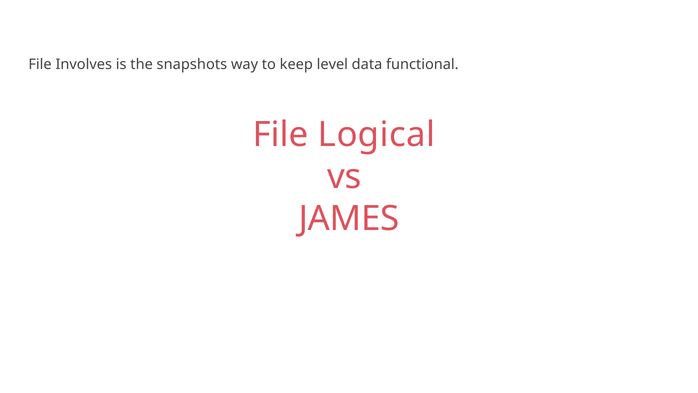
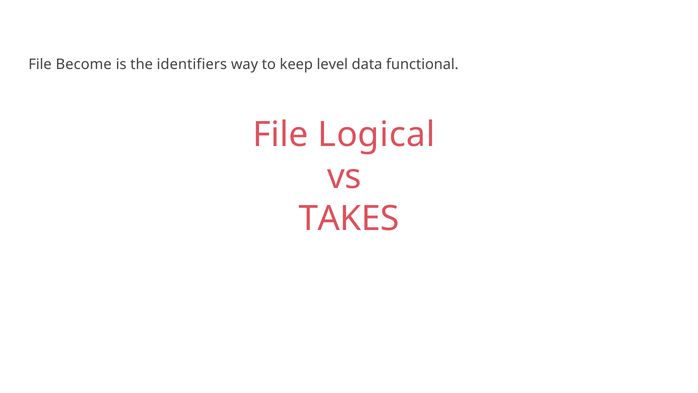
Involves: Involves -> Become (84, 64)
snapshots: snapshots -> identifiers (192, 64)
JAMES: JAMES -> TAKES (349, 218)
